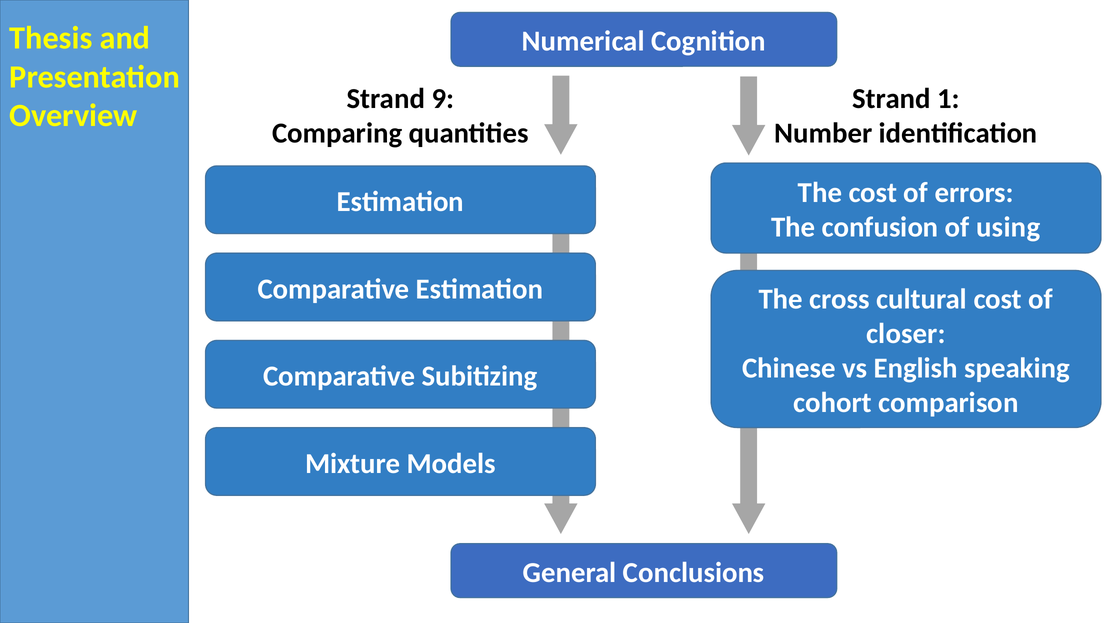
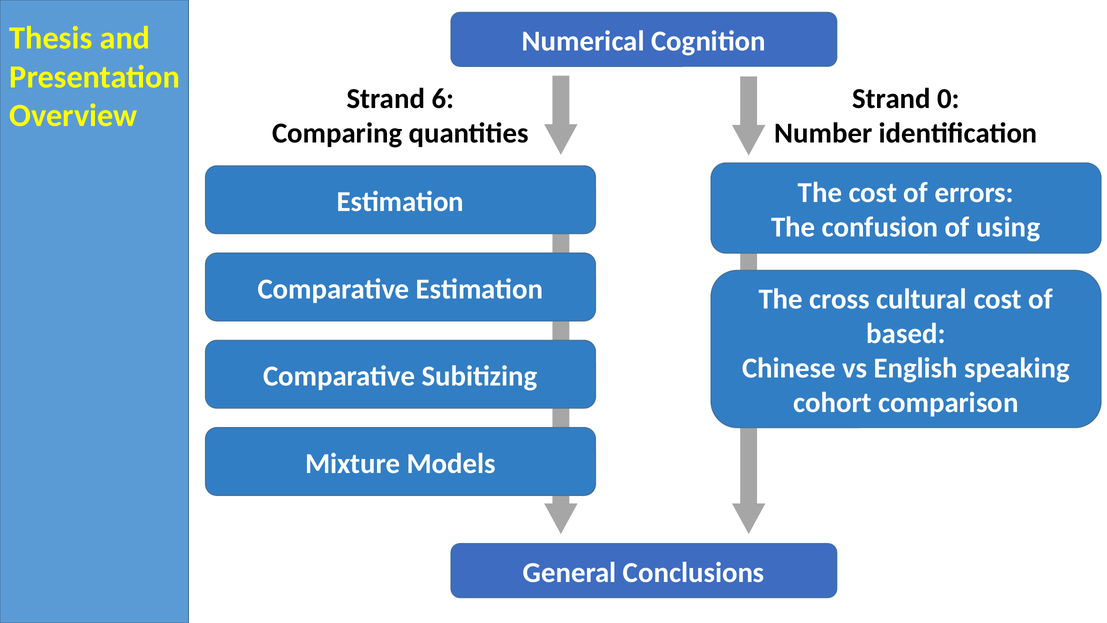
9: 9 -> 6 (443, 99)
1: 1 -> 0 (948, 99)
closer: closer -> based (906, 334)
